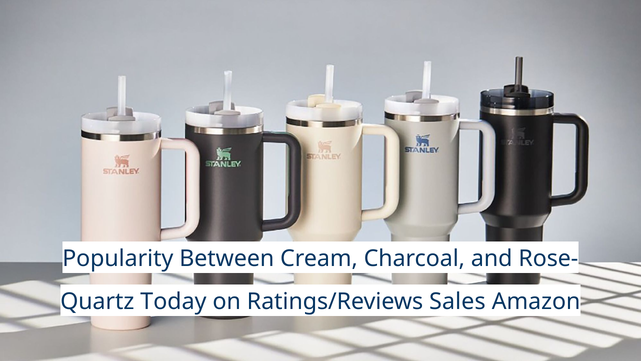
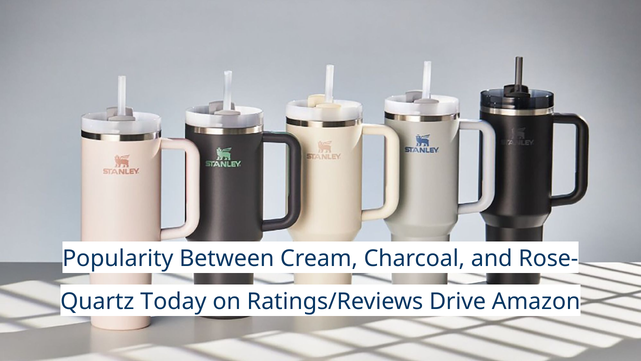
Sales: Sales -> Drive (458, 301)
